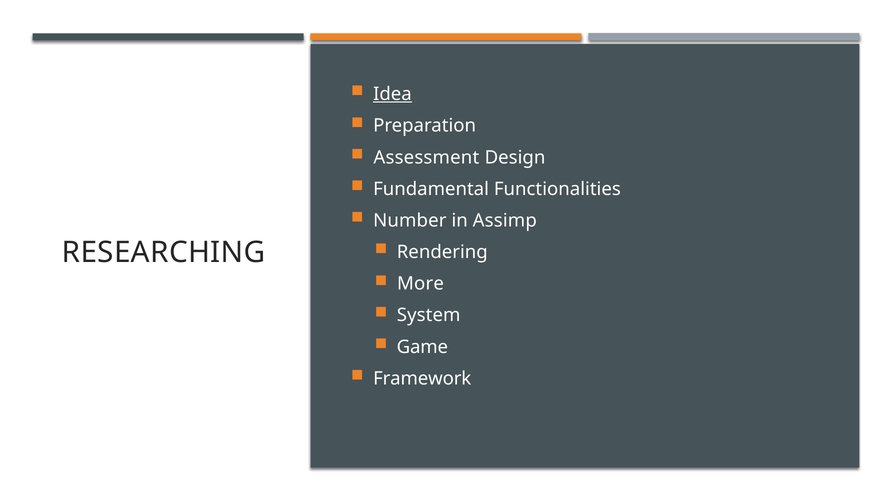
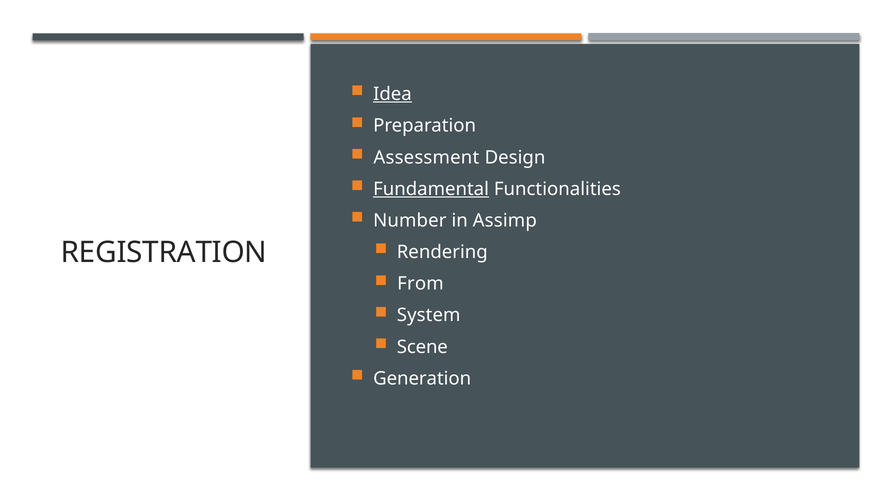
Fundamental underline: none -> present (431, 189)
RESEARCHING: RESEARCHING -> REGISTRATION (164, 253)
More: More -> From (420, 284)
Game: Game -> Scene (422, 347)
Framework: Framework -> Generation (422, 379)
